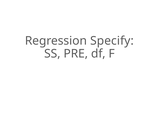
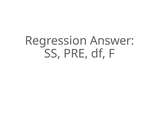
Specify: Specify -> Answer (112, 41)
